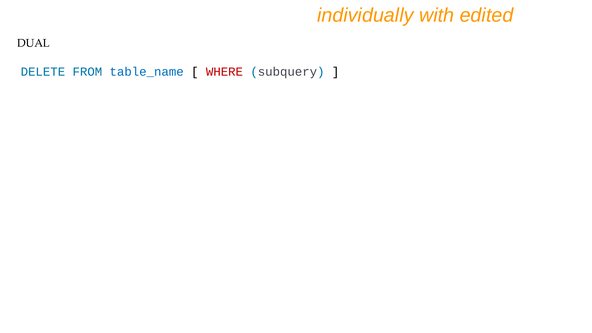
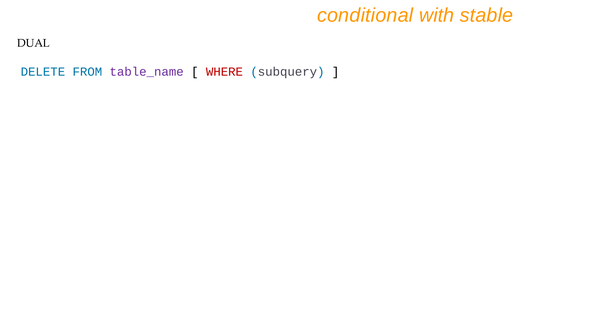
individually: individually -> conditional (365, 15)
edited: edited -> stable (486, 15)
table_name colour: blue -> purple (147, 72)
